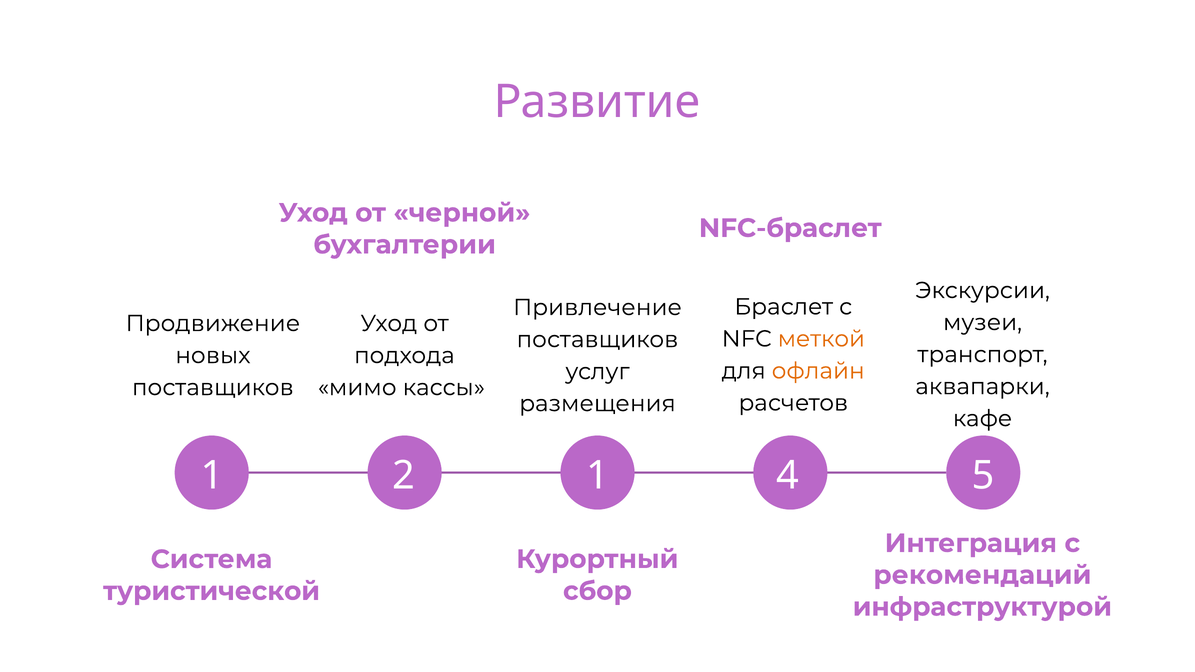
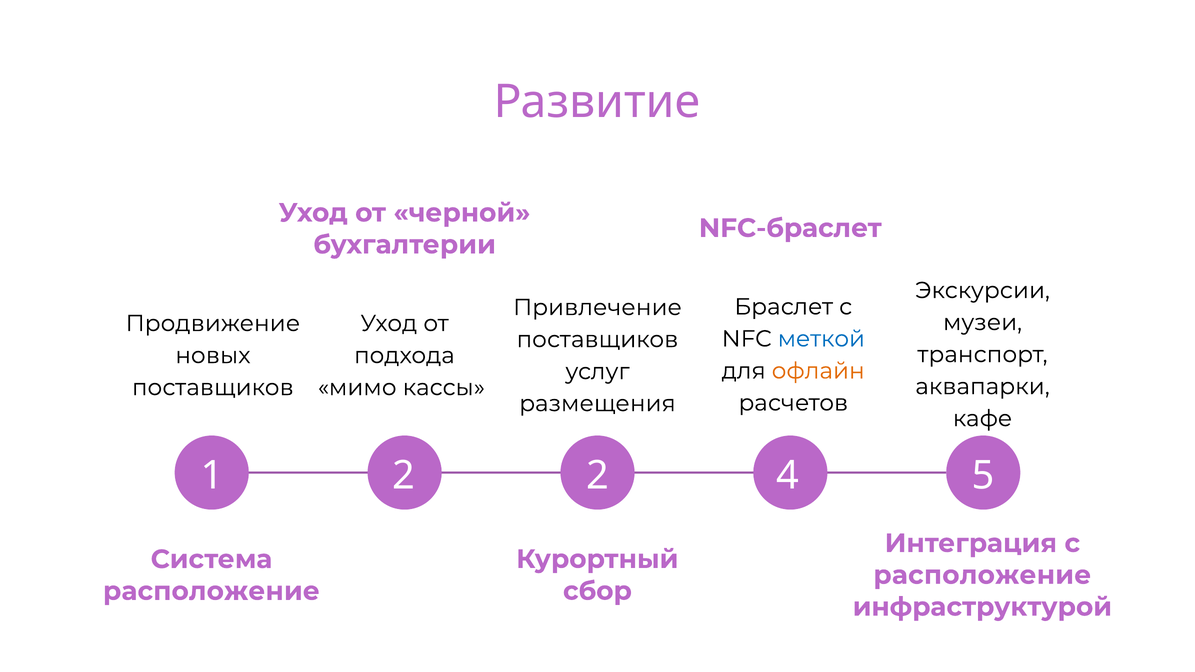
меткой colour: orange -> blue (821, 339)
1 1: 1 -> 2 (598, 476)
рекомендаций: рекомендаций -> расположение (982, 575)
туристической: туристической -> расположение (211, 591)
